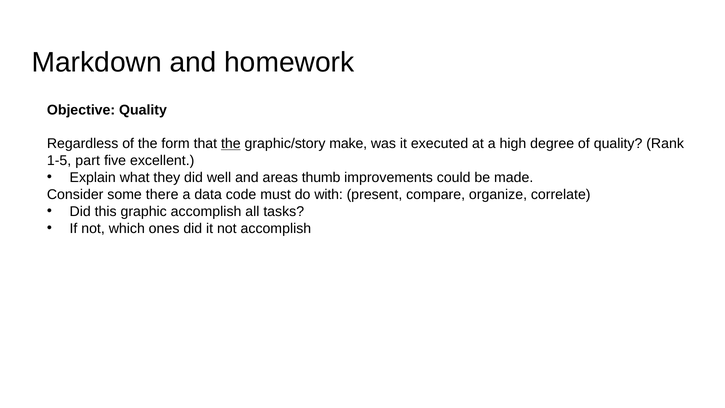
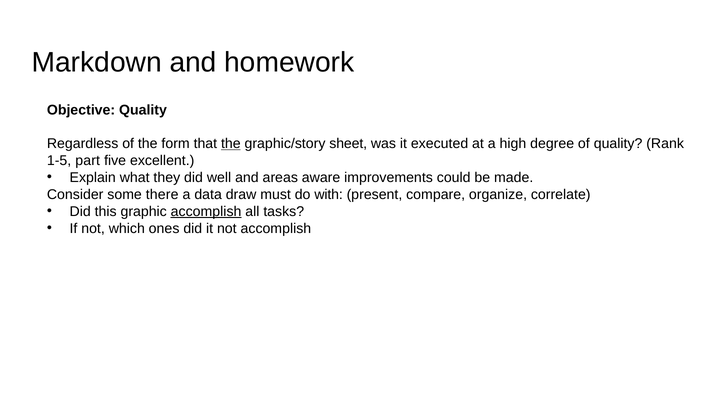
make: make -> sheet (348, 144)
thumb: thumb -> aware (321, 178)
code: code -> draw (241, 194)
accomplish underline: none -> present (206, 211)
